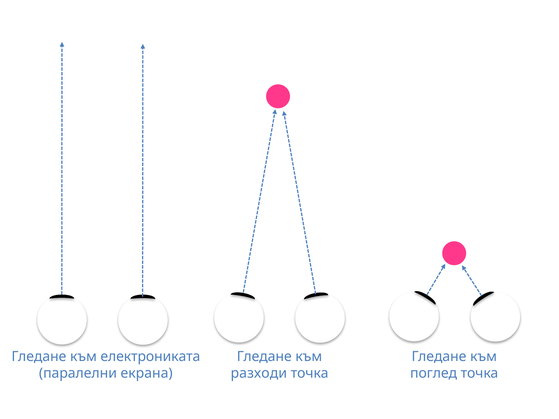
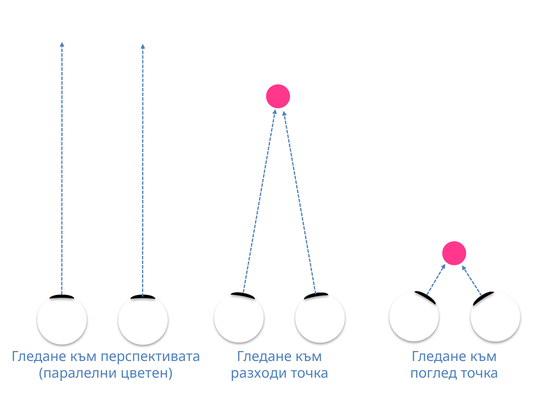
електрониката: електрониката -> перспективата (150, 357)
екрана: екрана -> цветен (147, 374)
